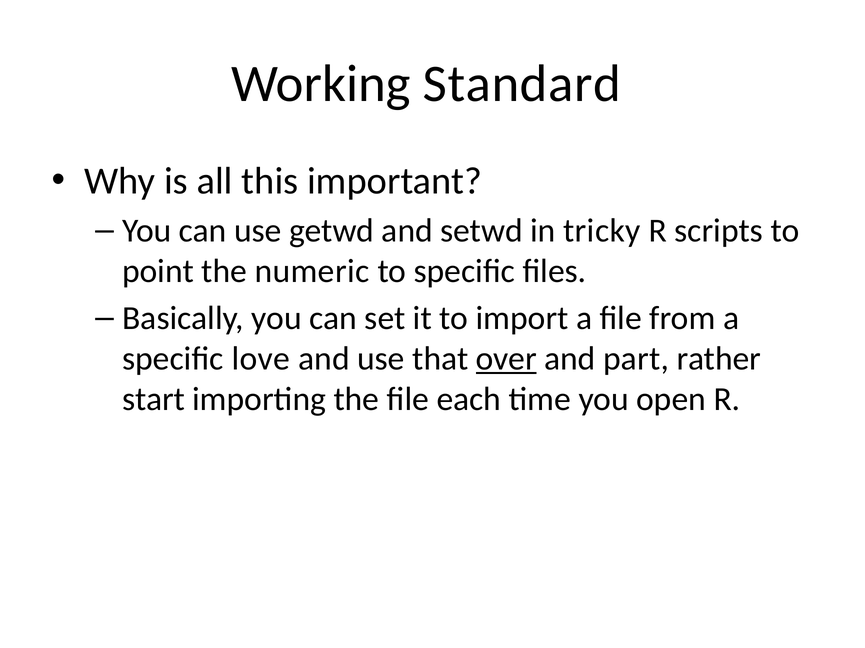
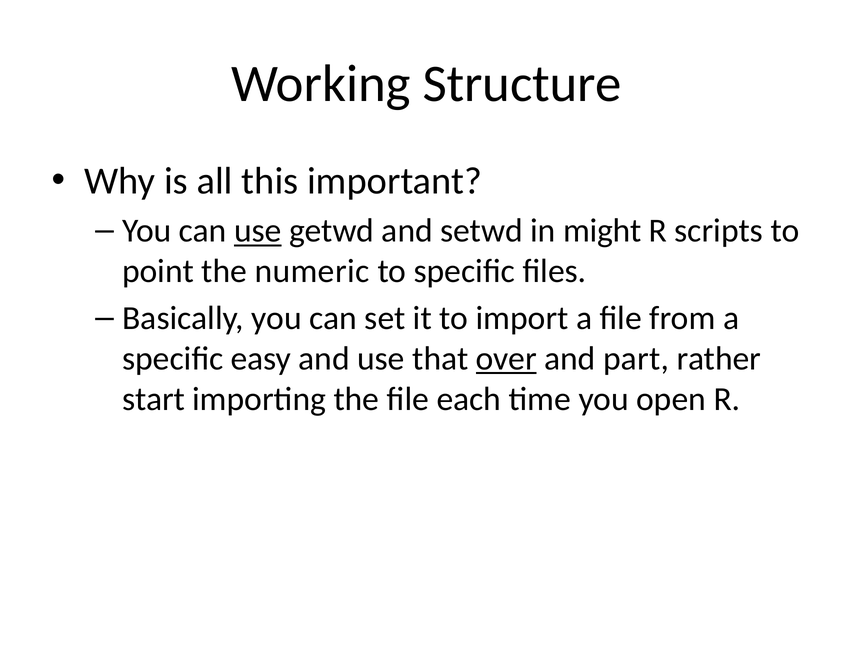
Standard: Standard -> Structure (522, 84)
use underline: none -> present (258, 231)
tricky: tricky -> might (602, 231)
love: love -> easy (261, 359)
